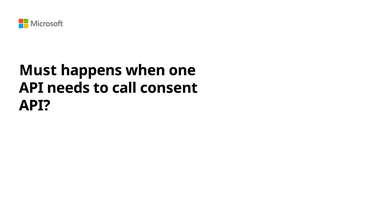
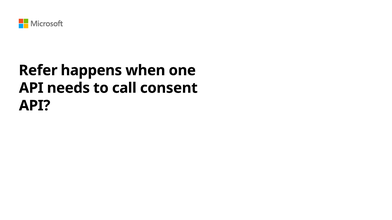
Must: Must -> Refer (38, 71)
